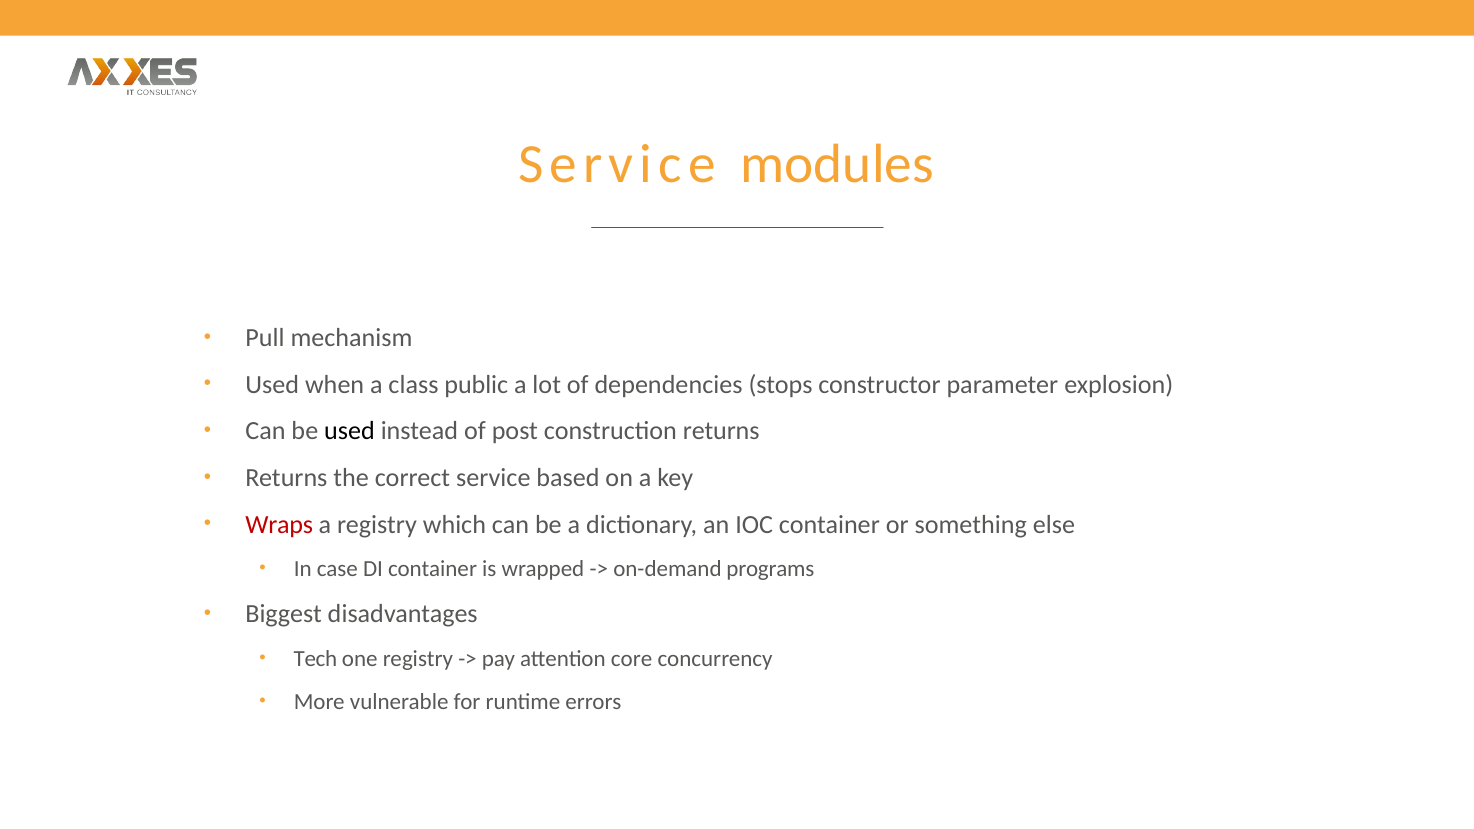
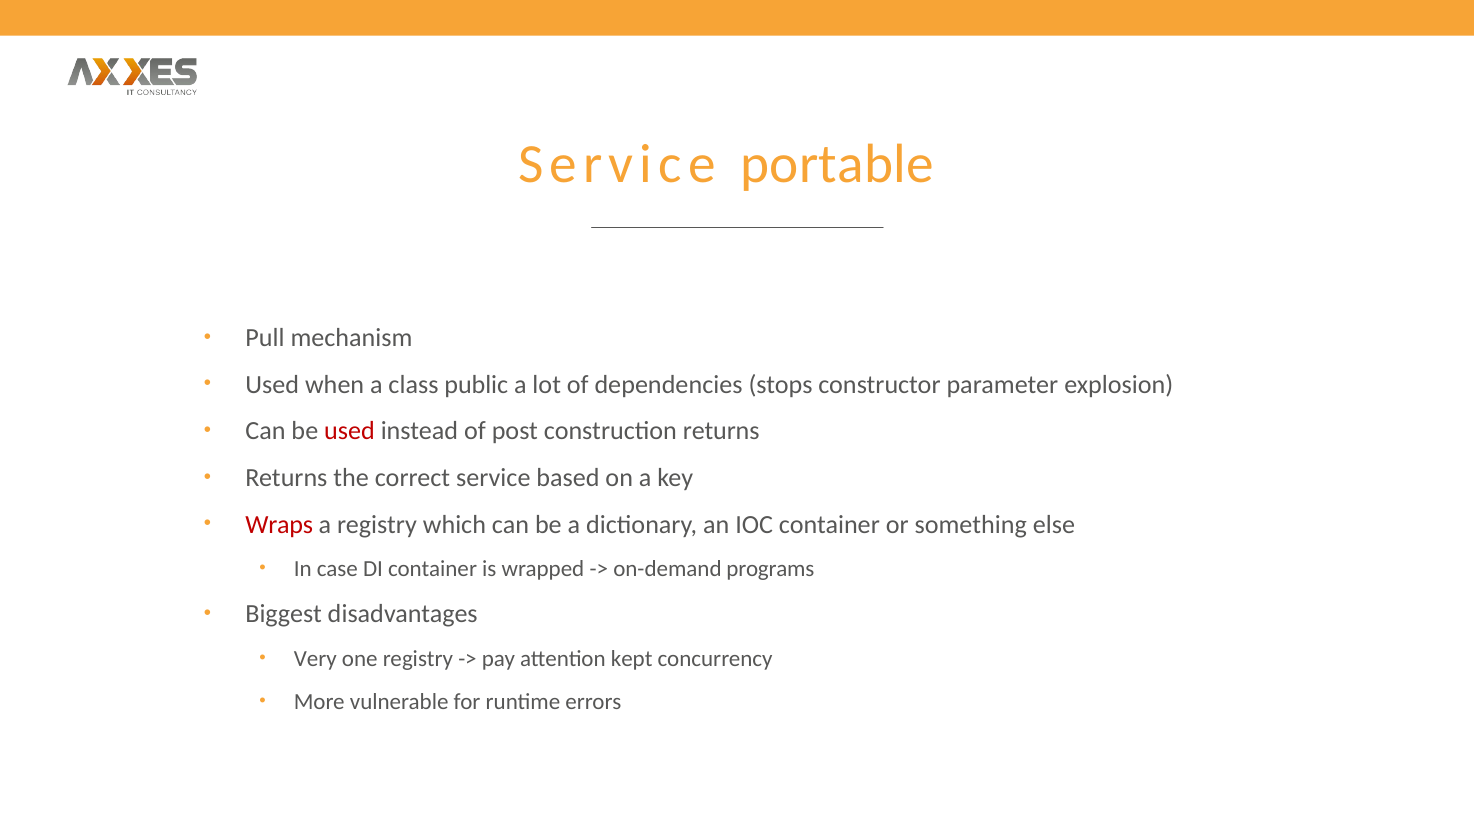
modules: modules -> portable (837, 164)
used colour: black -> red (349, 431)
Tech: Tech -> Very (315, 659)
core: core -> kept (632, 659)
